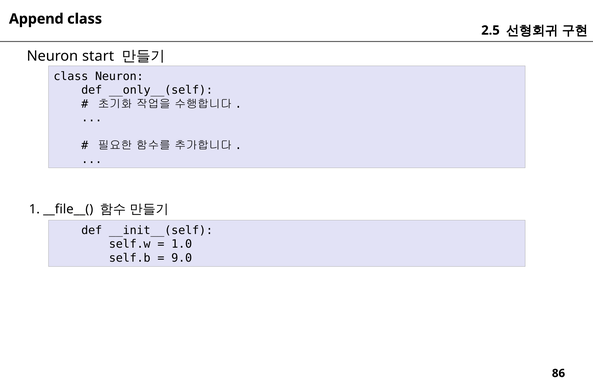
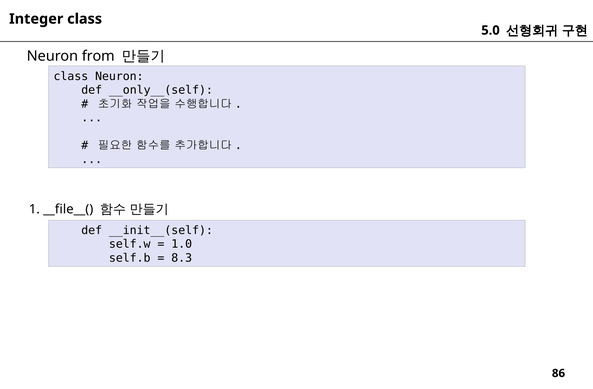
Append: Append -> Integer (36, 19)
2.5: 2.5 -> 5.0 (490, 30)
start: start -> from (98, 56)
9.0: 9.0 -> 8.3 (182, 258)
